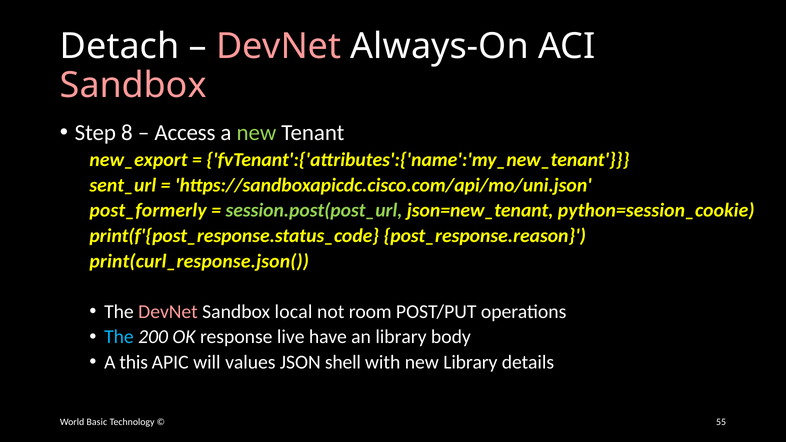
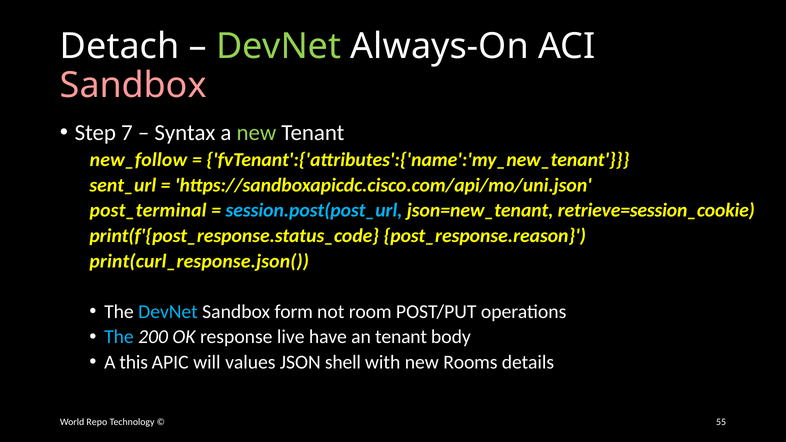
DevNet colour: pink -> light green (279, 47)
8: 8 -> 7 (127, 133)
Access: Access -> Syntax (185, 133)
new_export: new_export -> new_follow (138, 160)
post_formerly: post_formerly -> post_terminal (148, 211)
session.post(post_url colour: light green -> light blue (314, 211)
python=session_cookie: python=session_cookie -> retrieve=session_cookie (656, 211)
DevNet colour: pink -> light blue (168, 312)
local: local -> form (294, 312)
an library: library -> tenant (401, 337)
new Library: Library -> Rooms (470, 362)
Basic: Basic -> Repo (97, 422)
